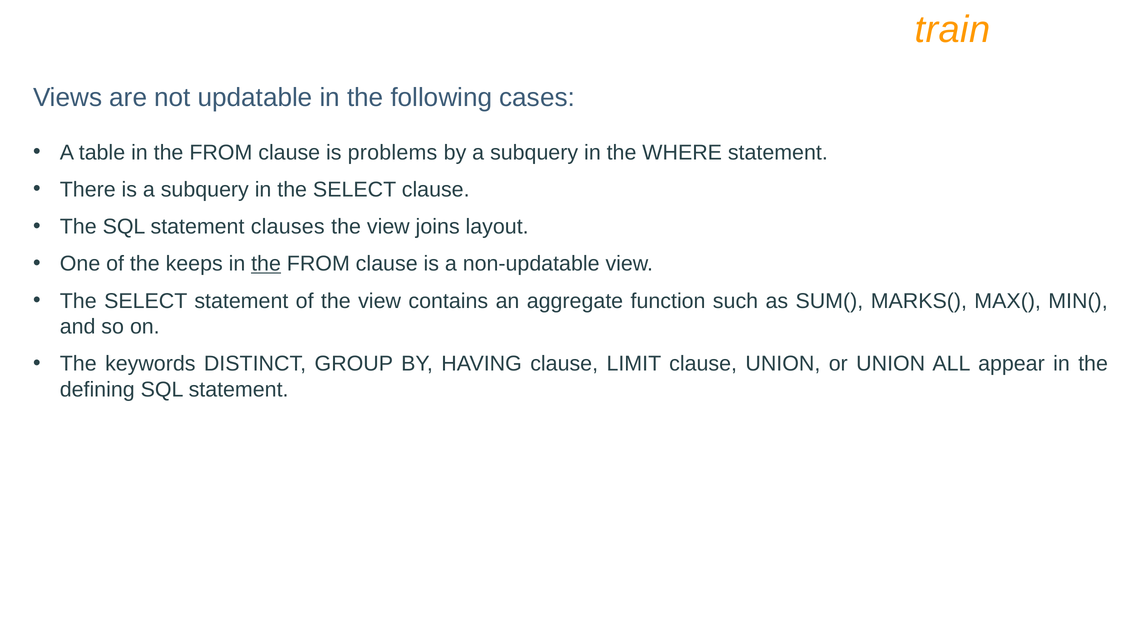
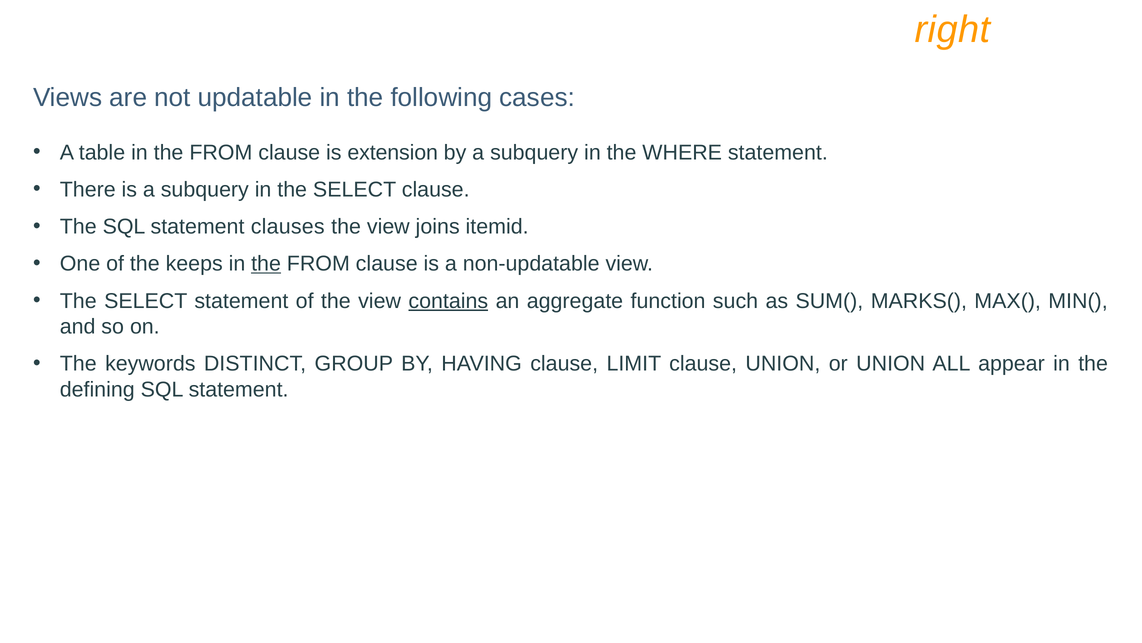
train: train -> right (952, 30)
problems: problems -> extension (393, 152)
layout: layout -> itemid (497, 226)
contains underline: none -> present (448, 301)
